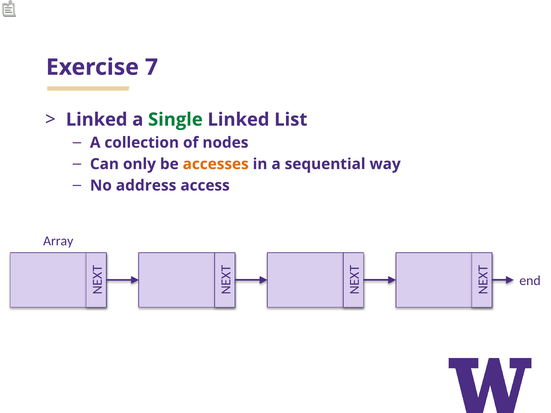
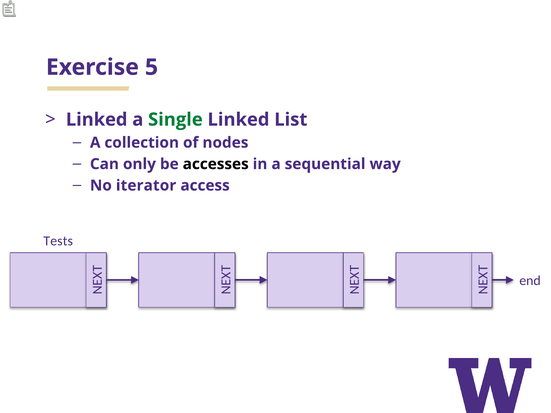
7: 7 -> 5 (152, 67)
accesses colour: orange -> black (216, 164)
address: address -> iterator (146, 186)
Array: Array -> Tests (58, 241)
